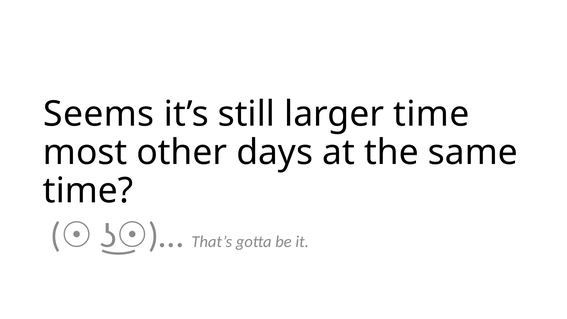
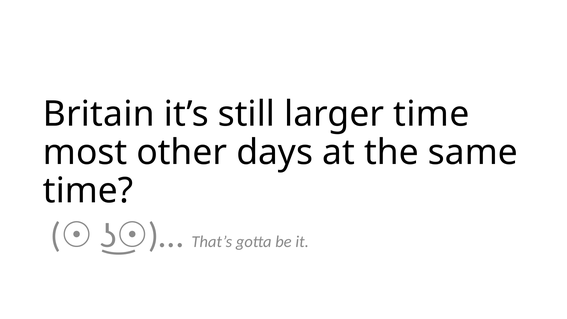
Seems: Seems -> Britain (99, 114)
